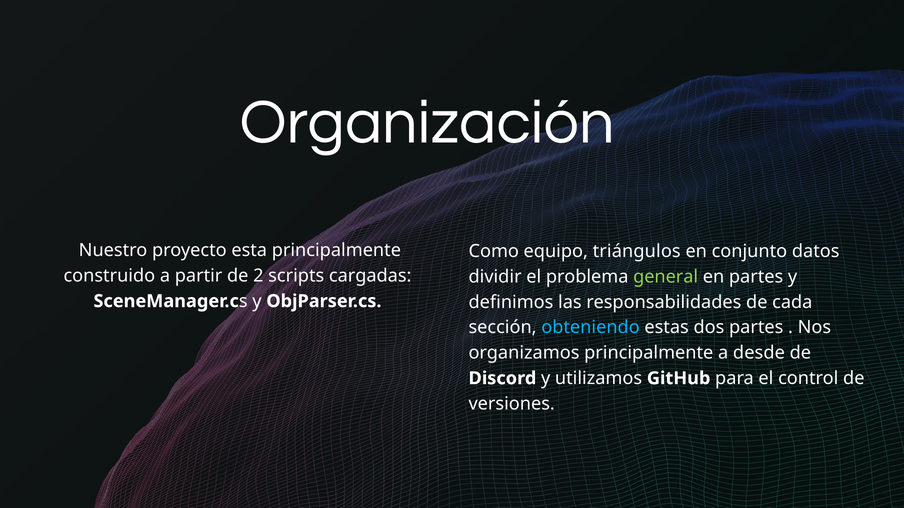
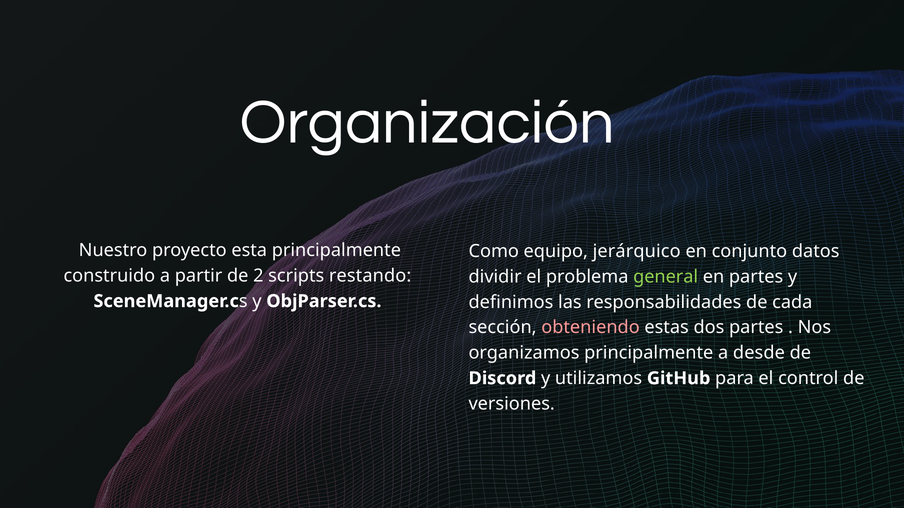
triángulos: triángulos -> jerárquico (637, 252)
cargadas: cargadas -> restando (370, 276)
obteniendo colour: light blue -> pink (591, 328)
